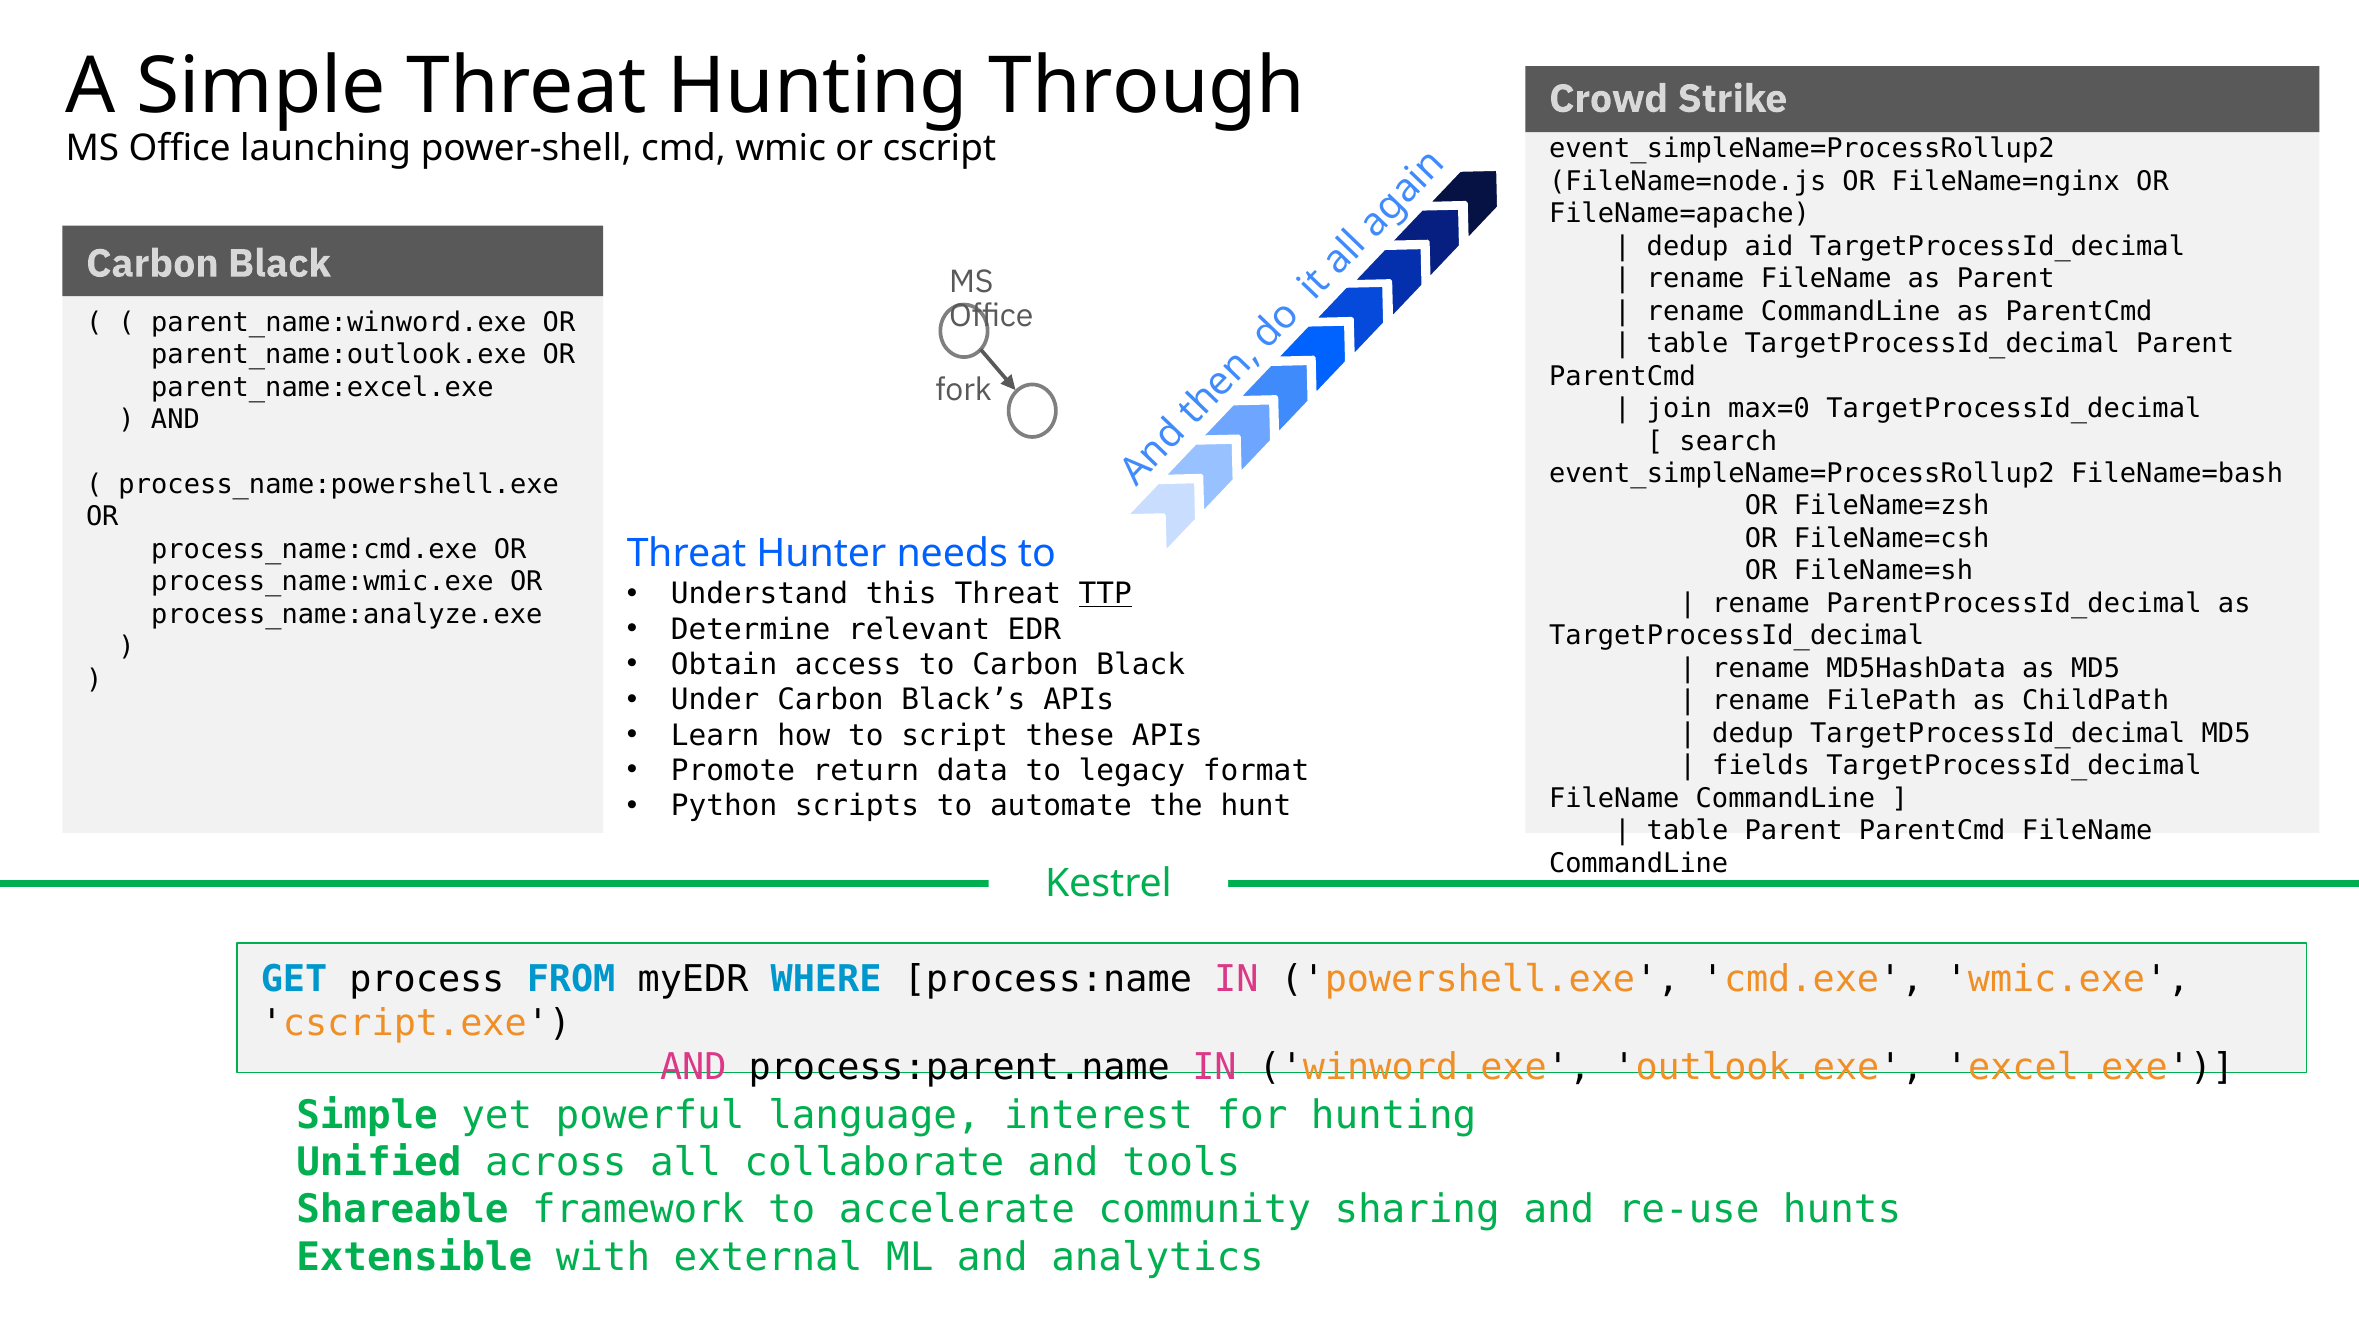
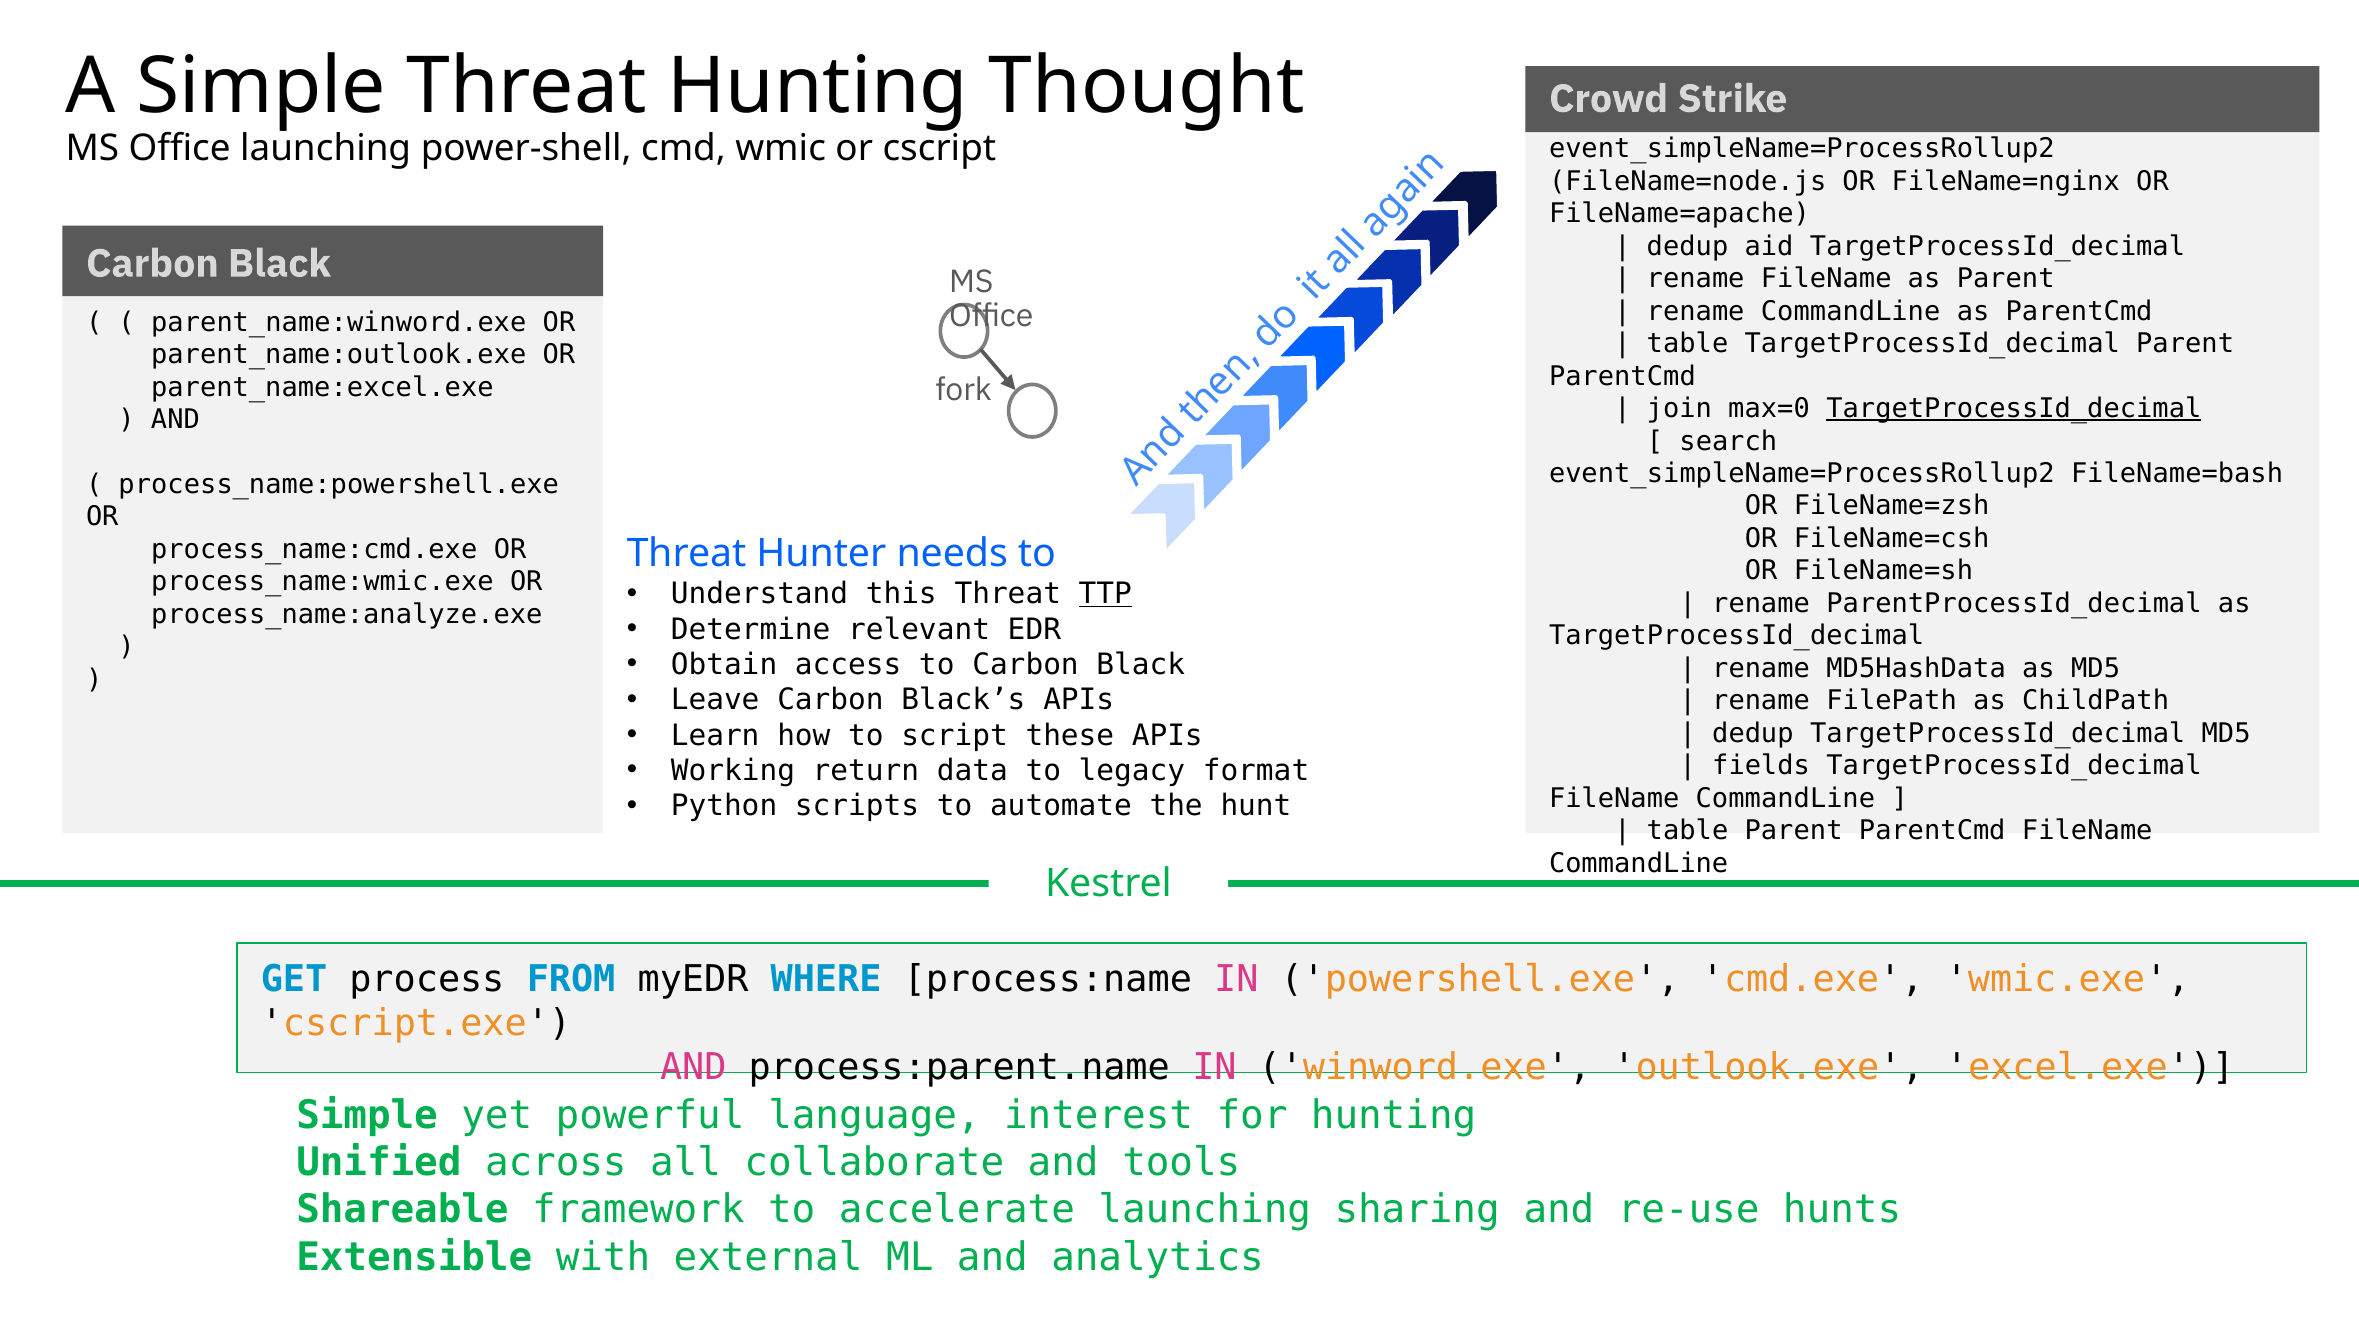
Through: Through -> Thought (1147, 86)
TargetProcessId_decimal underline: none -> present (2014, 409)
Under: Under -> Leave (715, 700)
Promote: Promote -> Working (733, 771)
accelerate community: community -> launching (1205, 1210)
